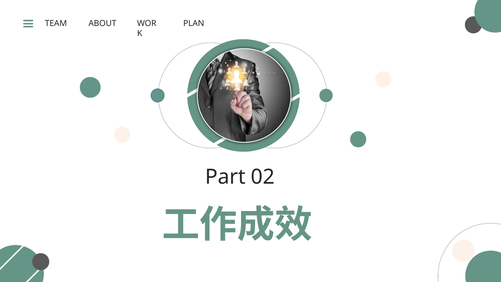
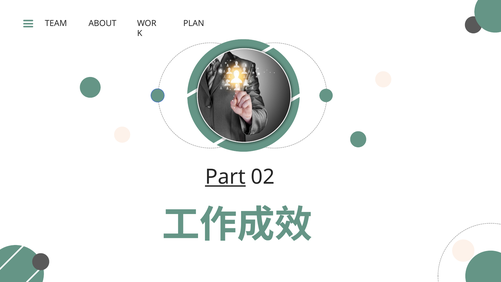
Part underline: none -> present (225, 177)
